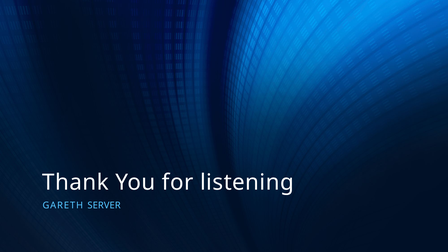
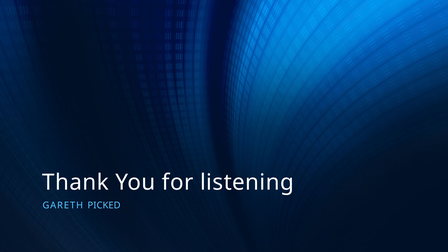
SERVER: SERVER -> PICKED (104, 206)
